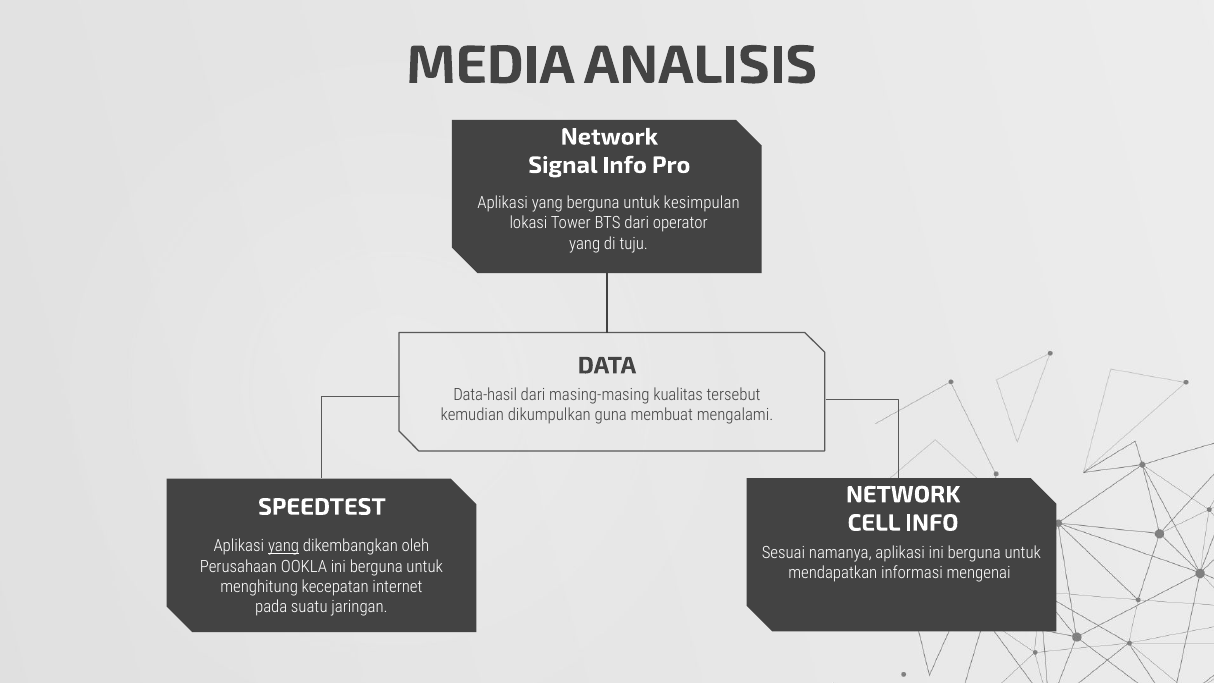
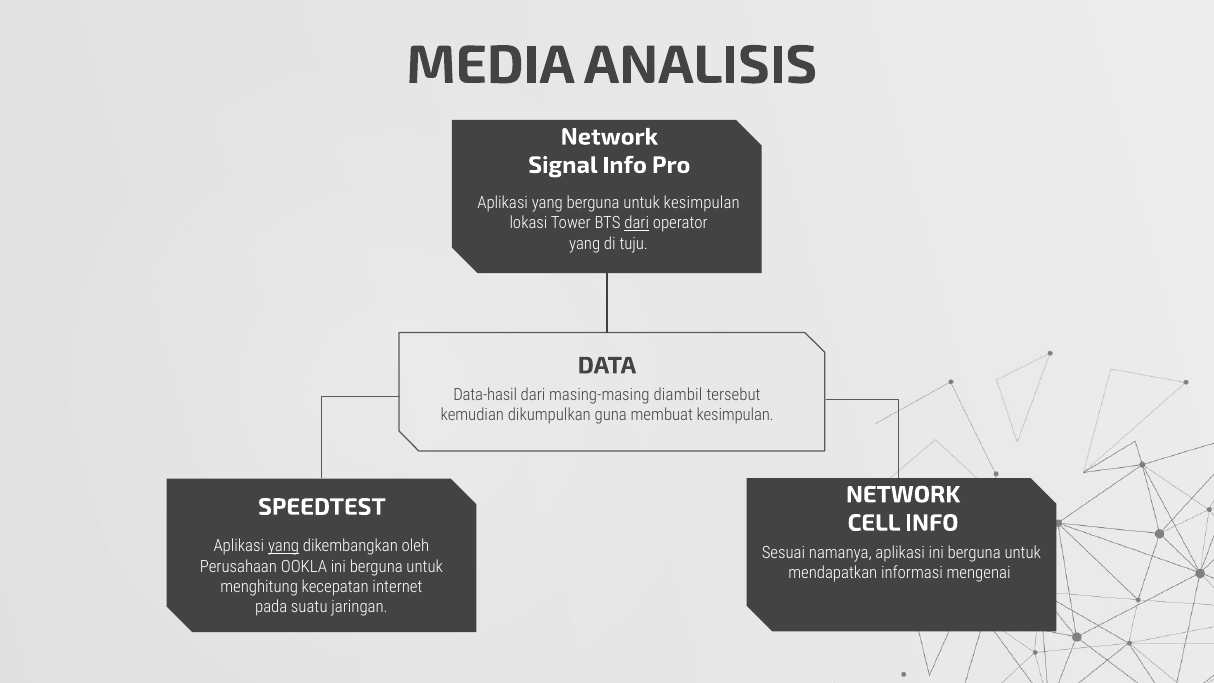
dari underline: none -> present (637, 223)
kualitas: kualitas -> diambil (678, 394)
membuat mengalami: mengalami -> kesimpulan (735, 415)
